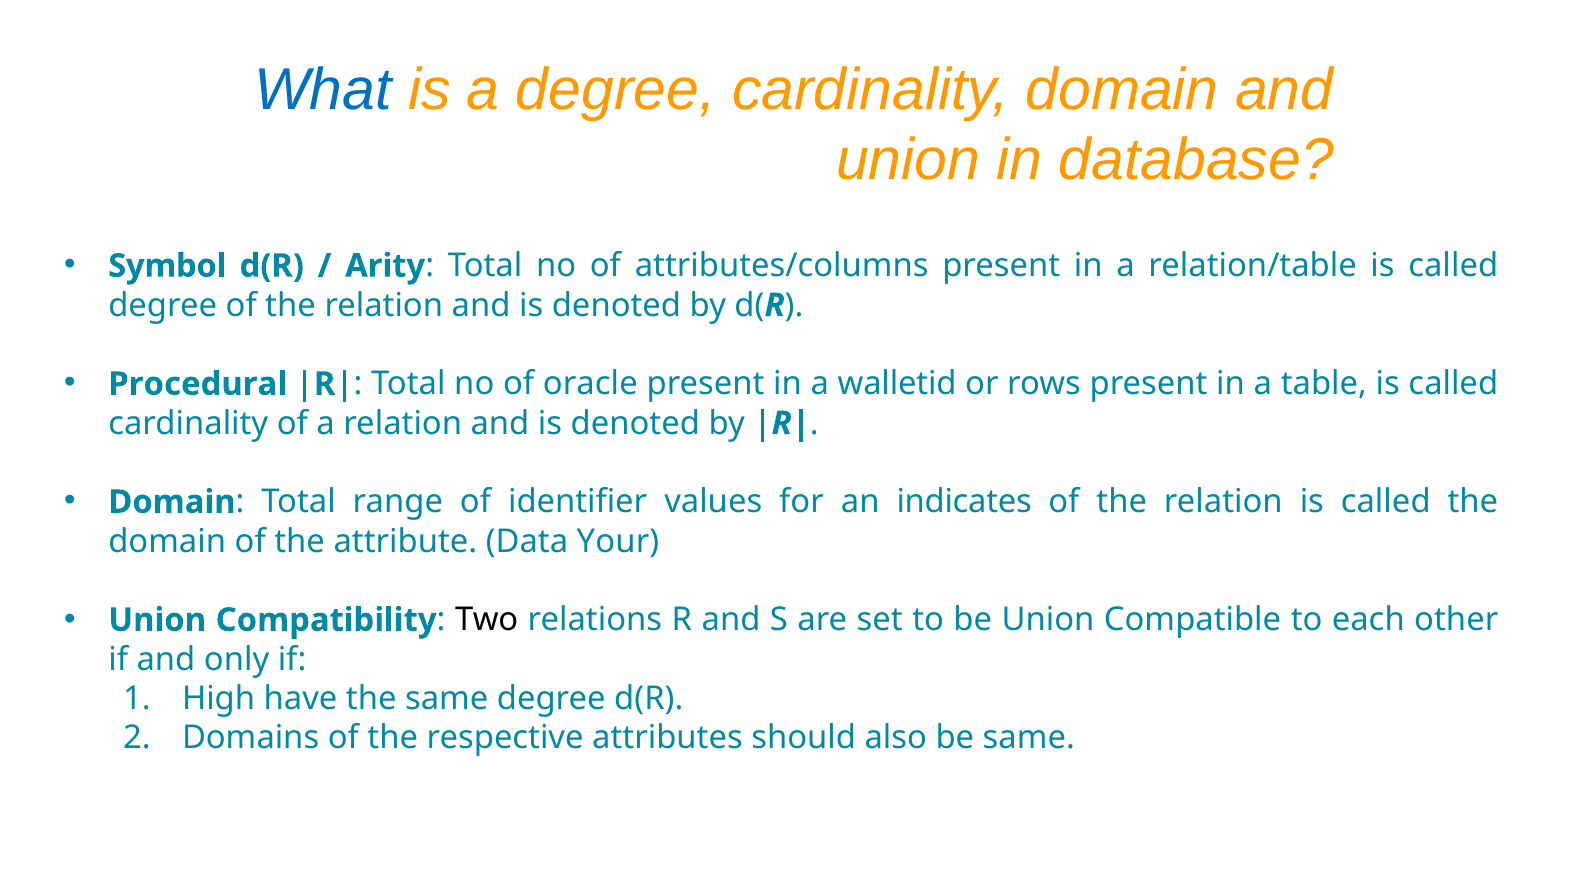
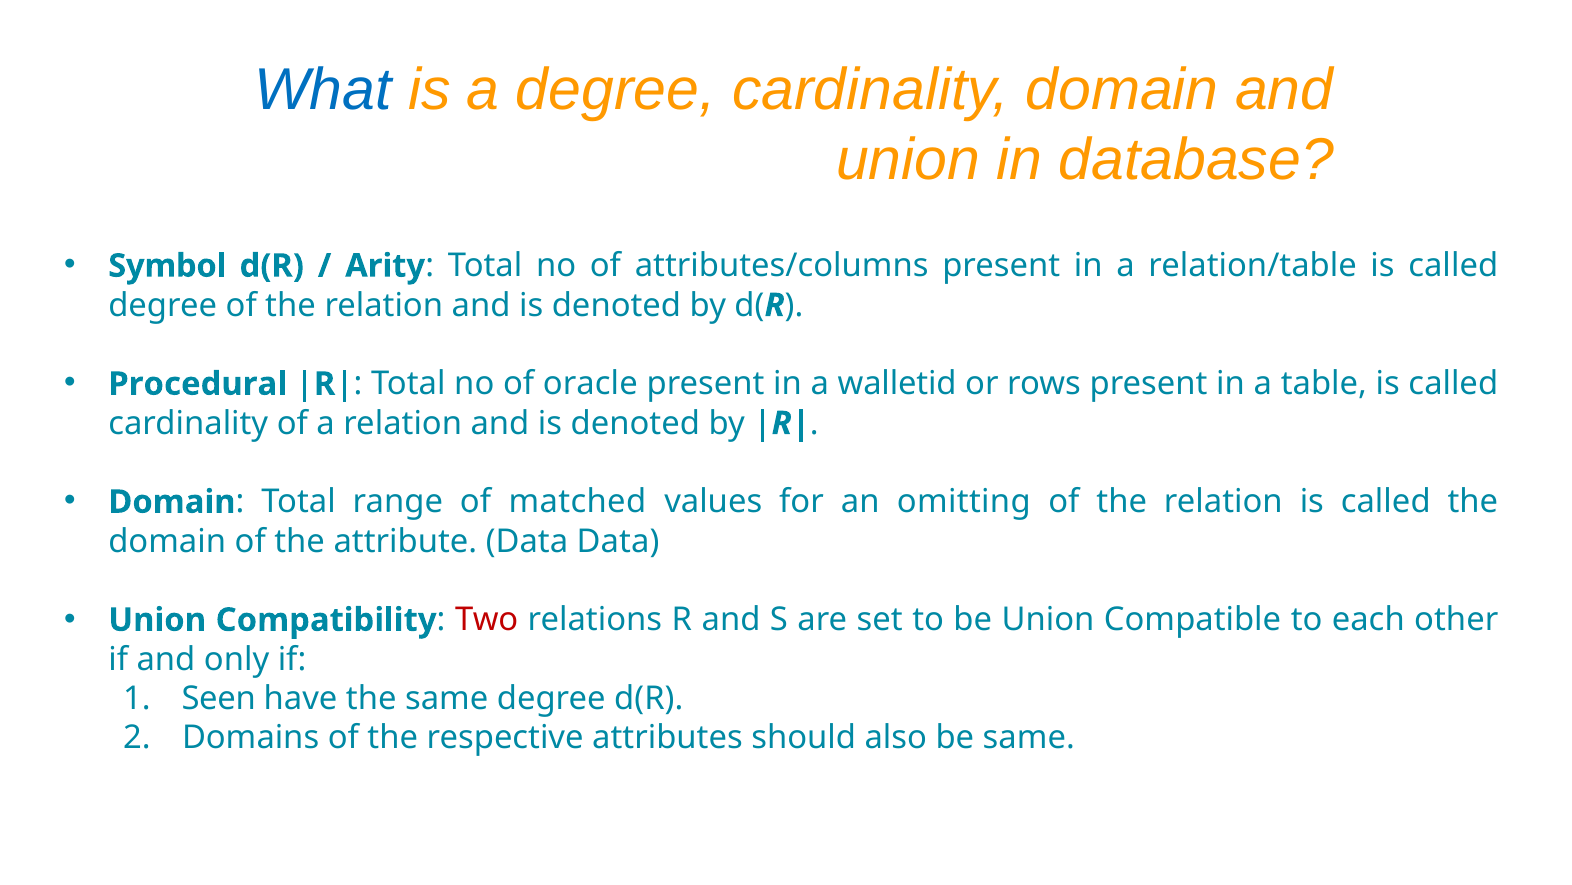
identifier: identifier -> matched (577, 502)
indicates: indicates -> omitting (964, 502)
Data Your: Your -> Data (618, 541)
Two colour: black -> red (487, 620)
High: High -> Seen (219, 698)
